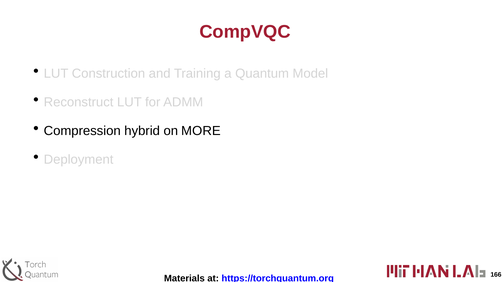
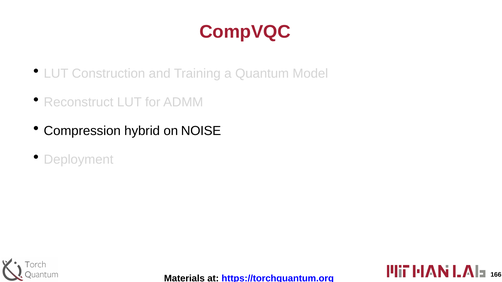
MORE: MORE -> NOISE (201, 131)
